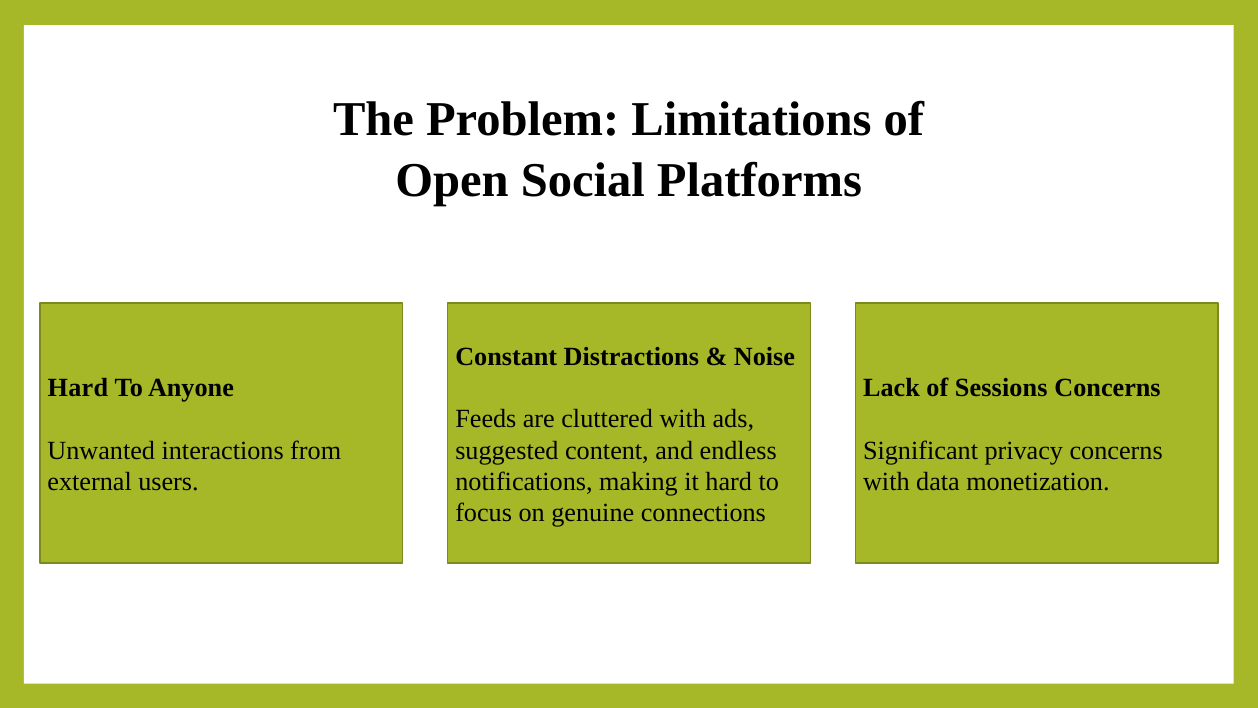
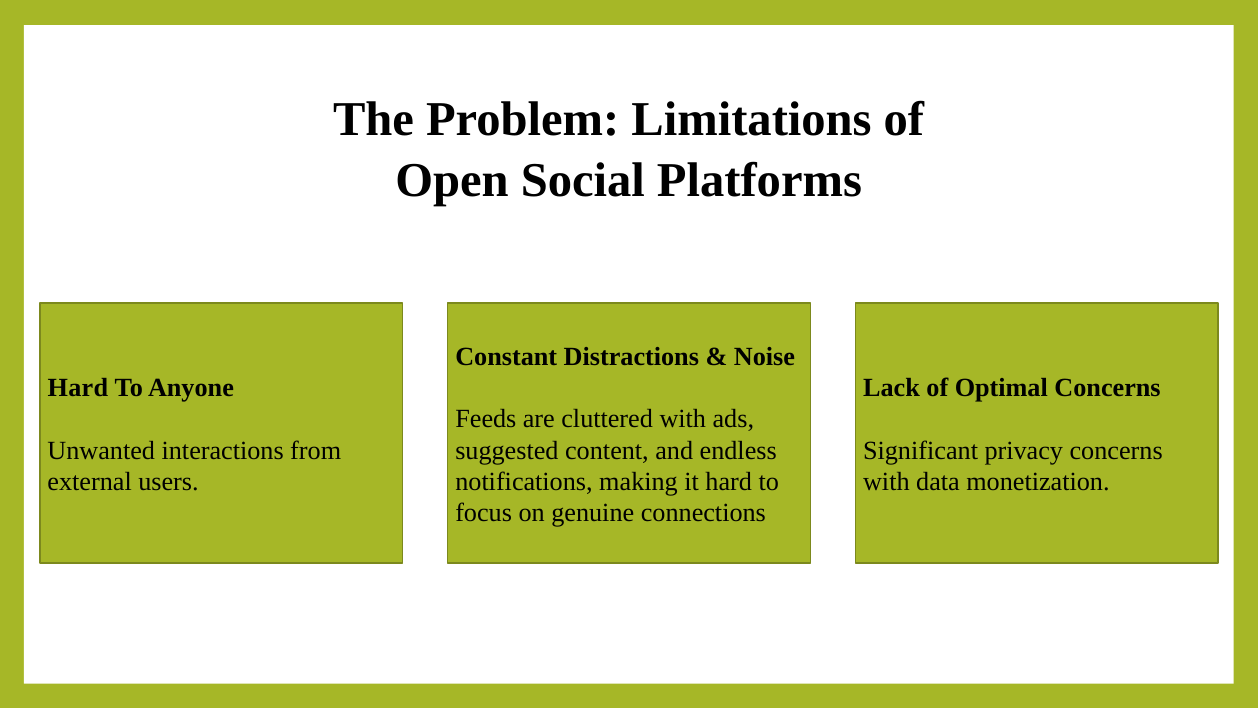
Sessions: Sessions -> Optimal (1001, 388)
